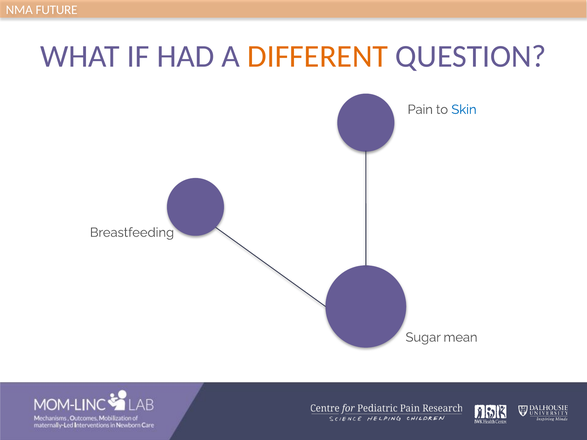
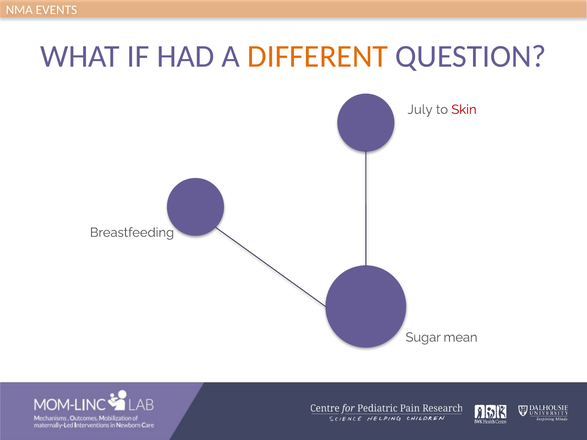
FUTURE: FUTURE -> EVENTS (56, 10)
Pain: Pain -> July (420, 110)
Skin colour: blue -> red (464, 110)
